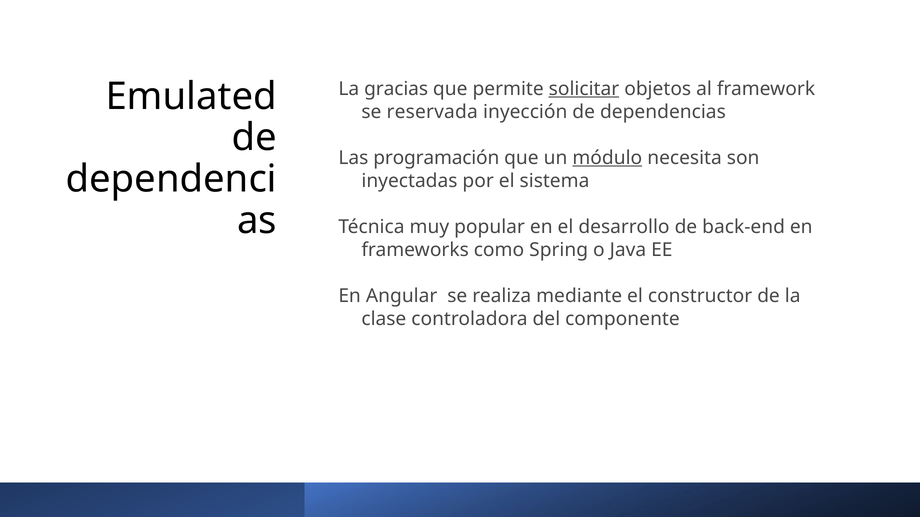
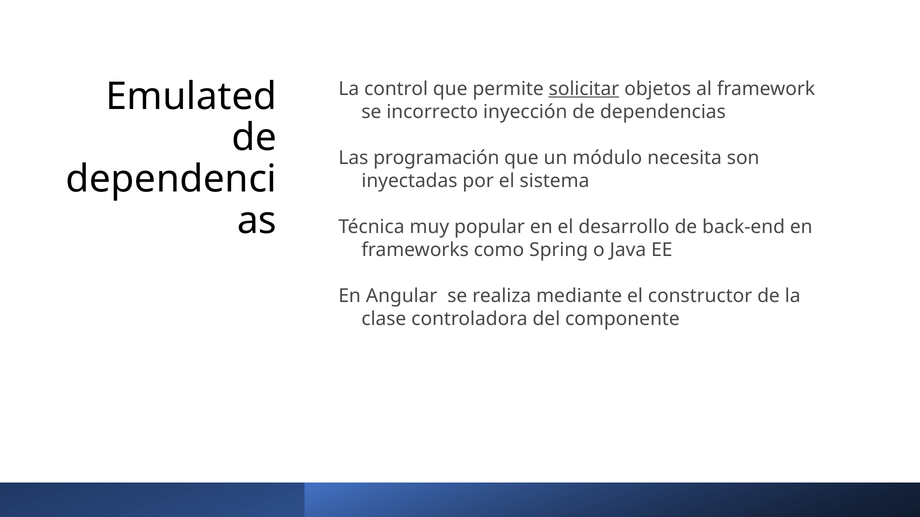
gracias: gracias -> control (396, 89)
reservada: reservada -> incorrecto (432, 112)
módulo underline: present -> none (607, 158)
